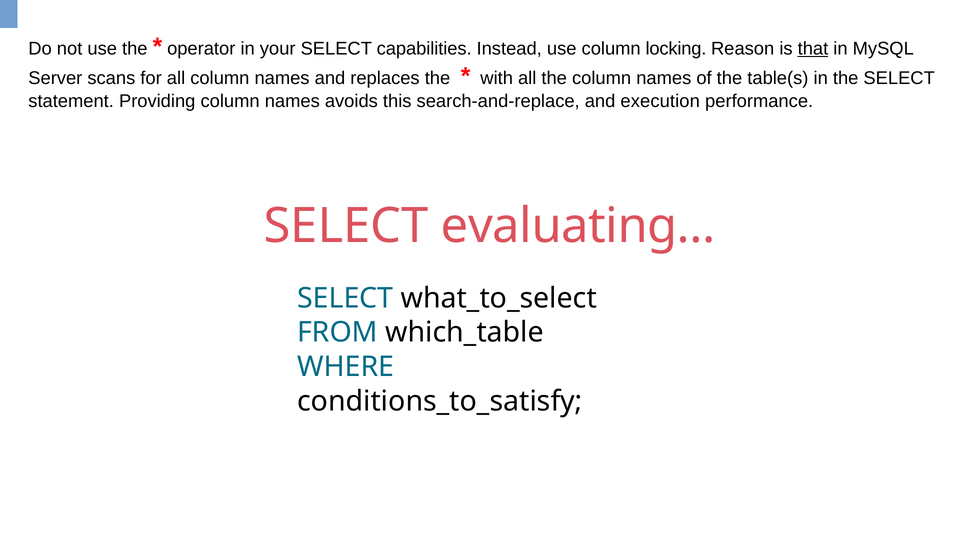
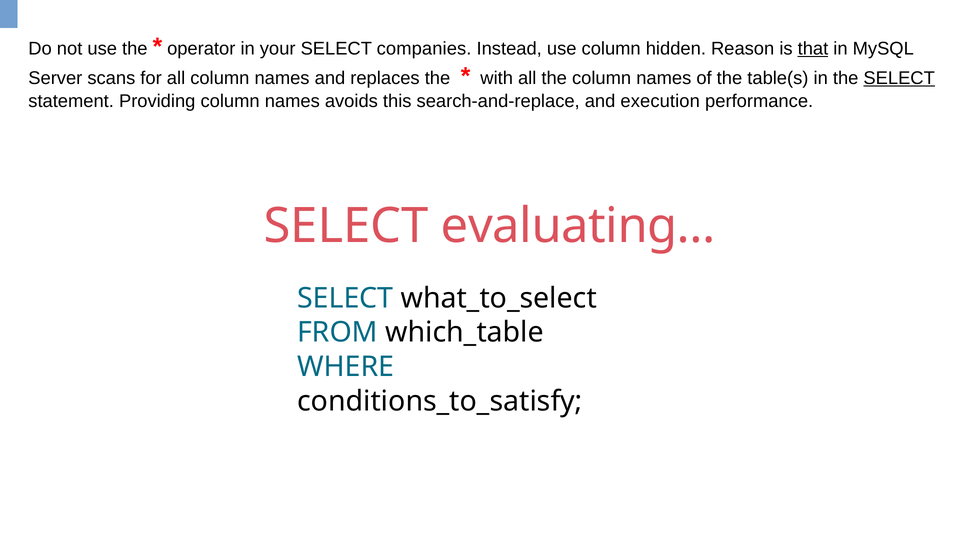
capabilities: capabilities -> companies (424, 49)
locking: locking -> hidden (676, 49)
SELECT underline: none -> present (899, 78)
